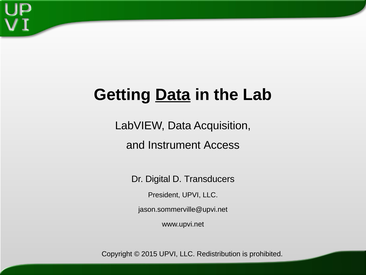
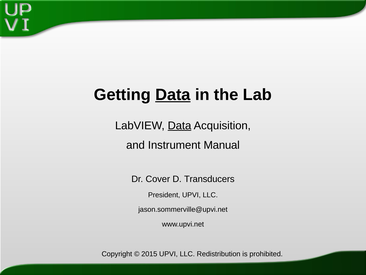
Data underline: none -> present (180, 125)
Access: Access -> Manual (222, 145)
Digital: Digital -> Cover (158, 179)
